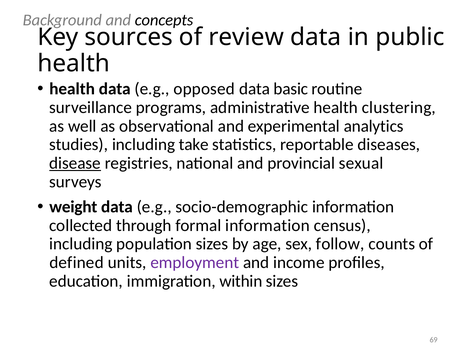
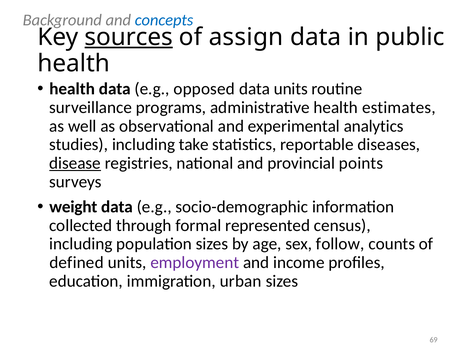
concepts colour: black -> blue (164, 20)
sources underline: none -> present (129, 37)
review: review -> assign (246, 37)
data basic: basic -> units (291, 89)
clustering: clustering -> estimates (399, 108)
sexual: sexual -> points (361, 163)
formal information: information -> represented (268, 226)
within: within -> urban (241, 281)
